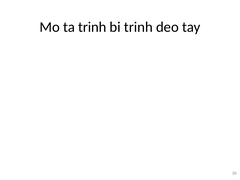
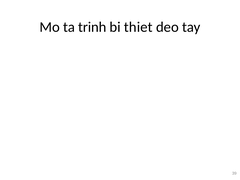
bi trinh: trinh -> thiet (138, 27)
